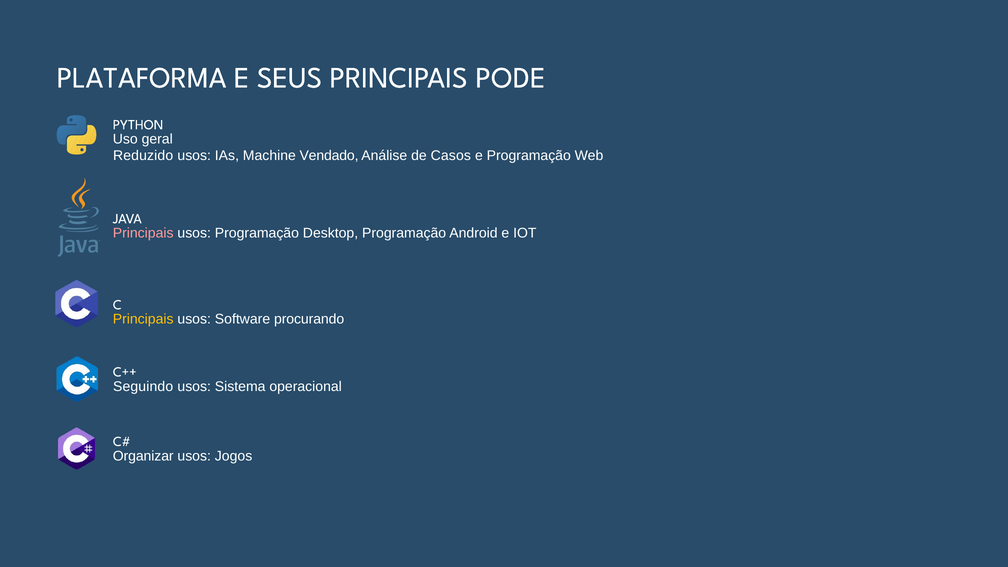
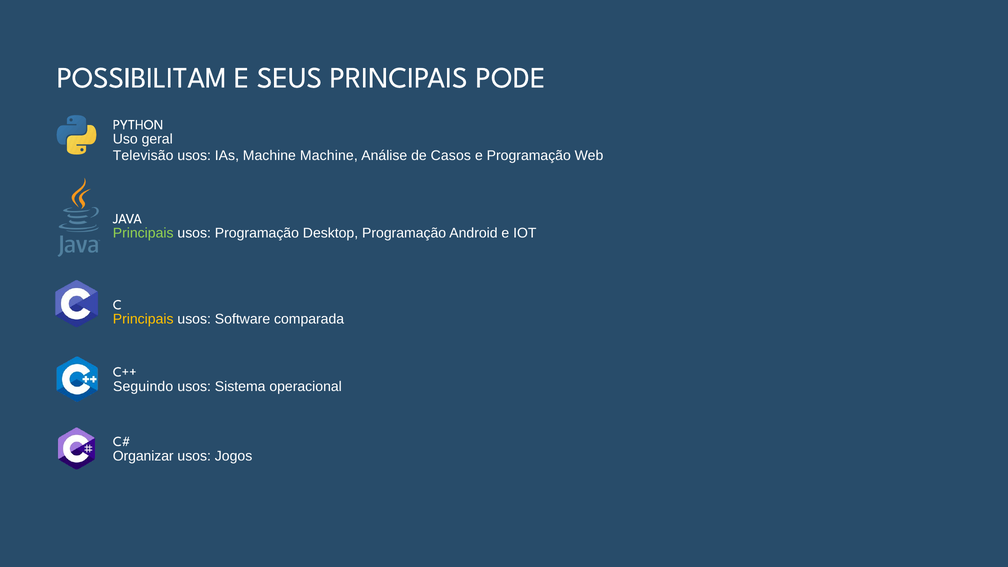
PLATAFORMA: PLATAFORMA -> POSSIBILITAM (142, 78)
Reduzido: Reduzido -> Televisão (143, 156)
Machine Vendado: Vendado -> Machine (329, 156)
Principais colour: pink -> light green (143, 233)
procurando: procurando -> comparada (309, 319)
